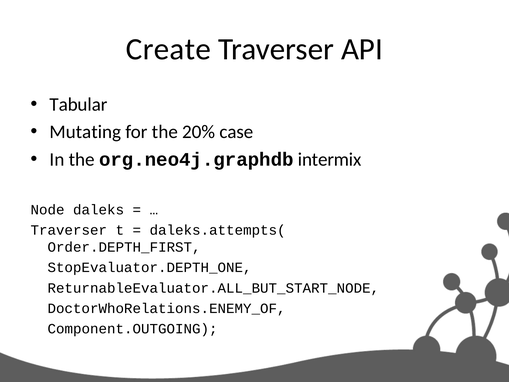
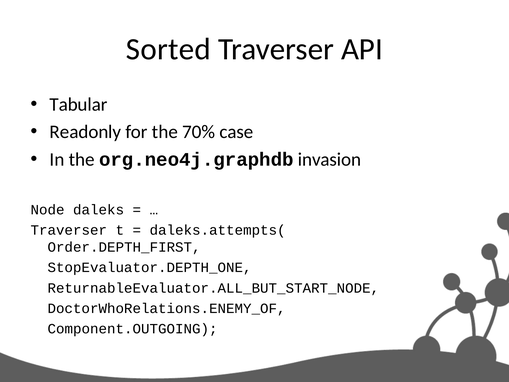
Create: Create -> Sorted (168, 49)
Mutating: Mutating -> Readonly (85, 132)
20%: 20% -> 70% (199, 132)
intermix: intermix -> invasion (330, 159)
